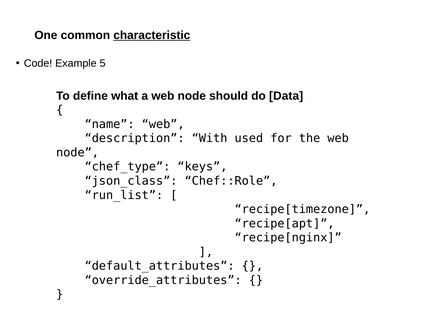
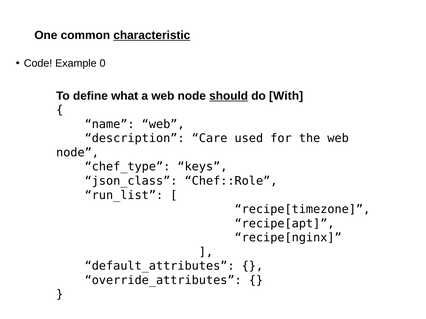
5: 5 -> 0 (103, 64)
should underline: none -> present (229, 96)
Data: Data -> With (286, 96)
With: With -> Care (210, 139)
